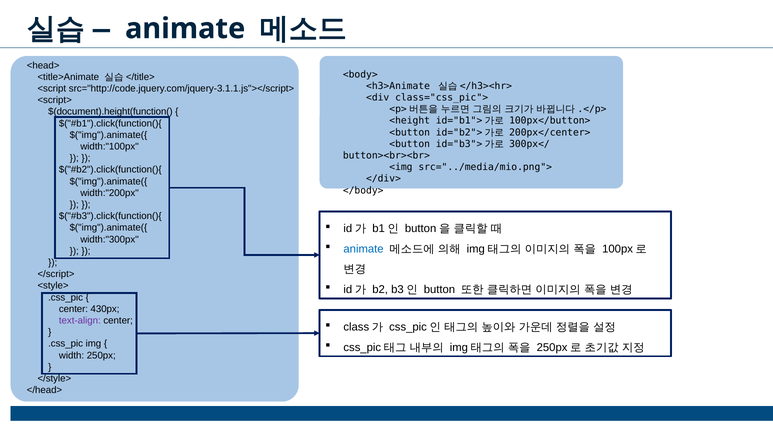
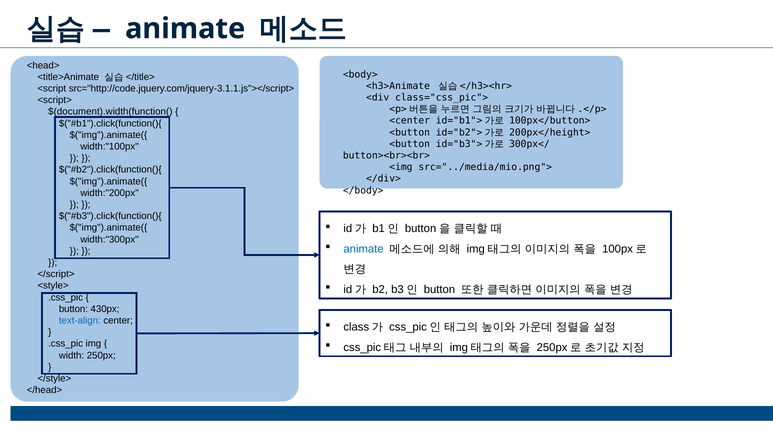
$(document).height(function(: $(document).height(function( -> $(document).width(function( (110, 112)
<height: <height -> <center (410, 121)
200px</center>: 200px</center> -> 200px</height> (550, 132)
center: center -> button (73, 309)
text-align colour: purple -> blue (80, 320)
